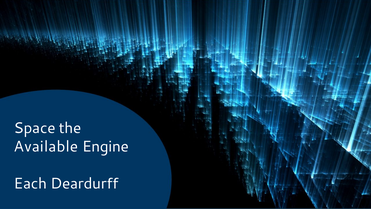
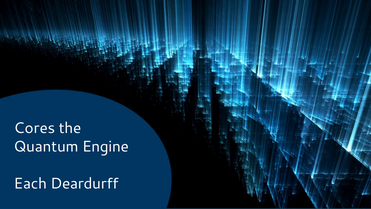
Space: Space -> Cores (35, 128)
Available: Available -> Quantum (46, 146)
